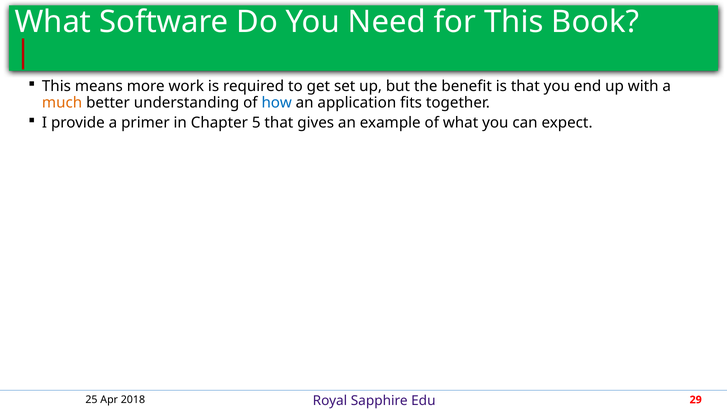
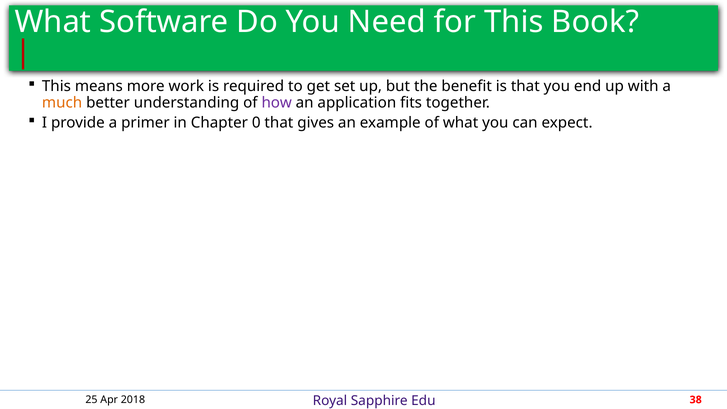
how colour: blue -> purple (277, 103)
5: 5 -> 0 (256, 123)
29: 29 -> 38 (696, 400)
